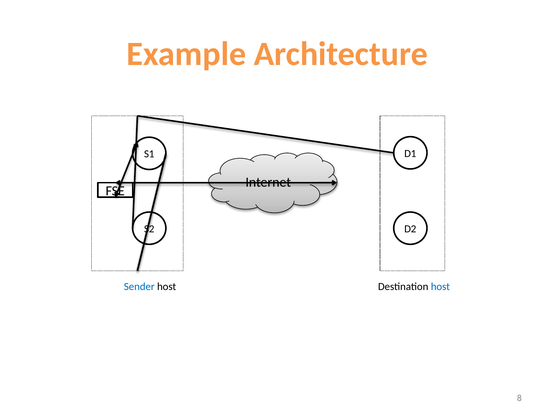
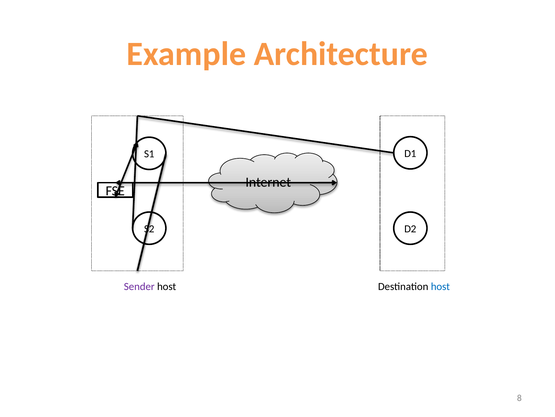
Sender colour: blue -> purple (139, 286)
